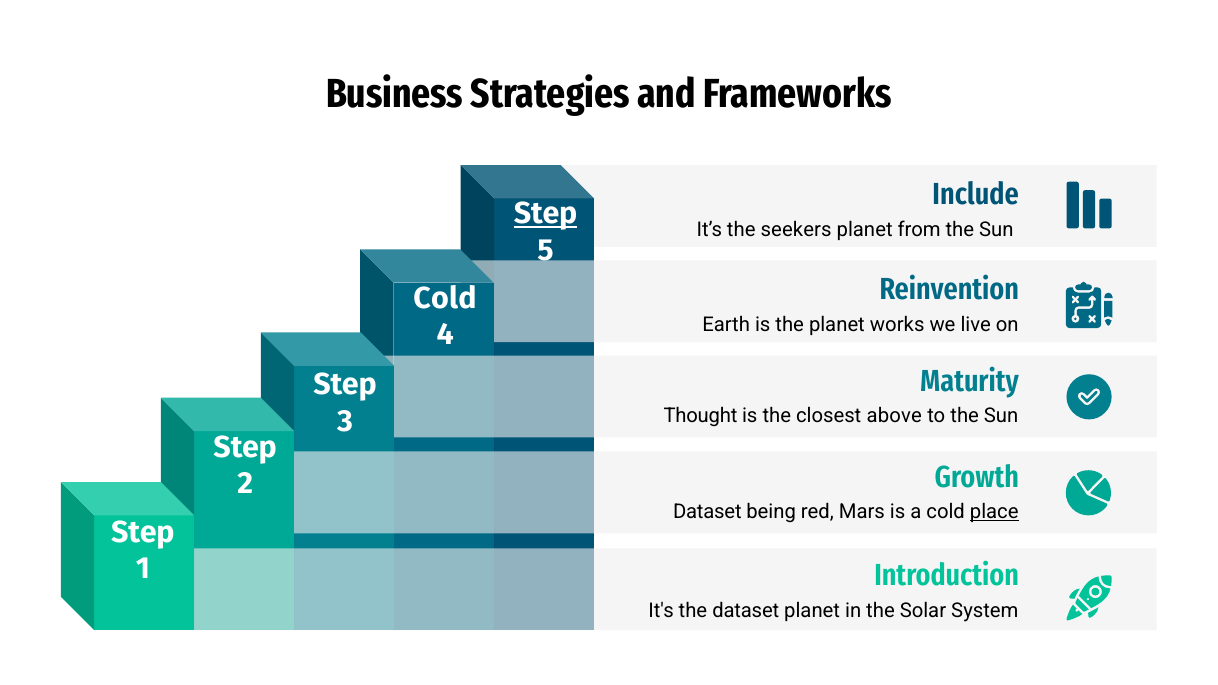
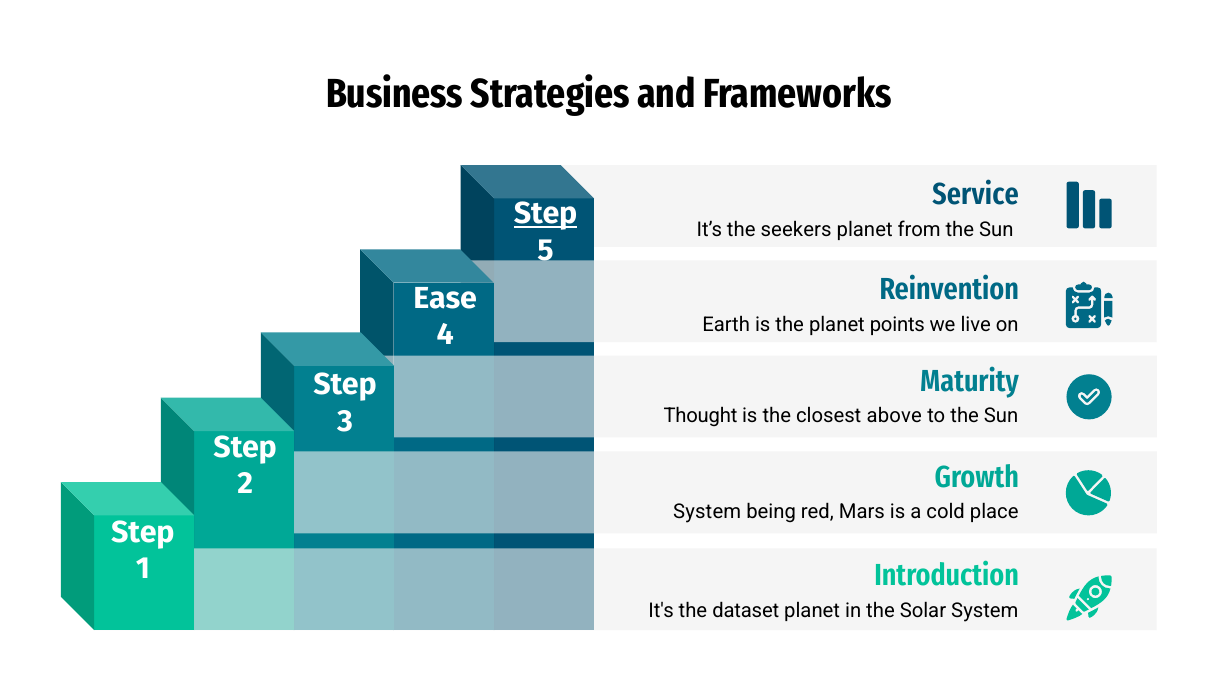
Include: Include -> Service (976, 194)
Cold: Cold -> Ease (445, 298)
works: works -> points (897, 325)
Dataset: Dataset -> System (707, 512)
place underline: present -> none (994, 512)
